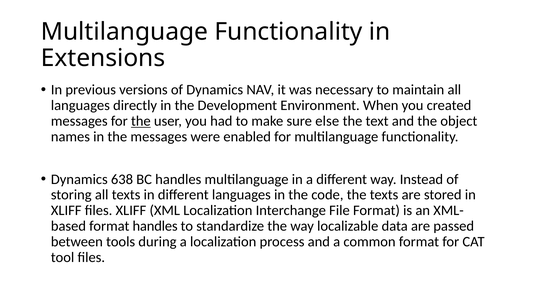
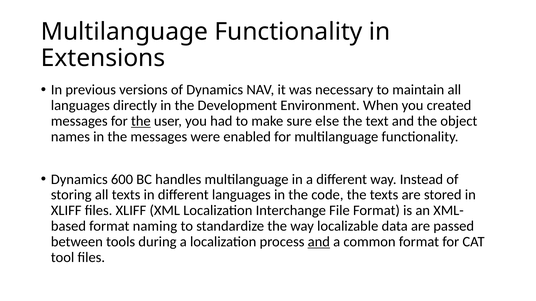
638: 638 -> 600 (122, 180)
format handles: handles -> naming (155, 227)
and underline: none -> present (319, 242)
